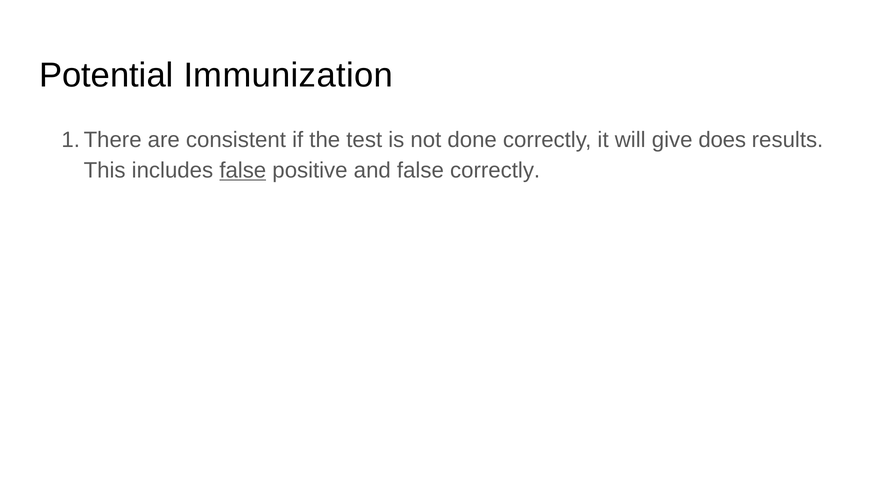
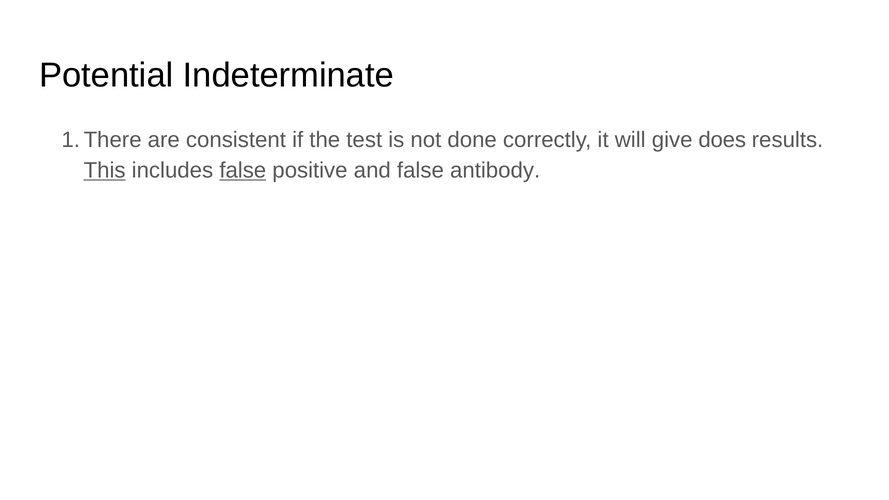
Immunization: Immunization -> Indeterminate (288, 75)
This underline: none -> present (105, 170)
false correctly: correctly -> antibody (495, 170)
